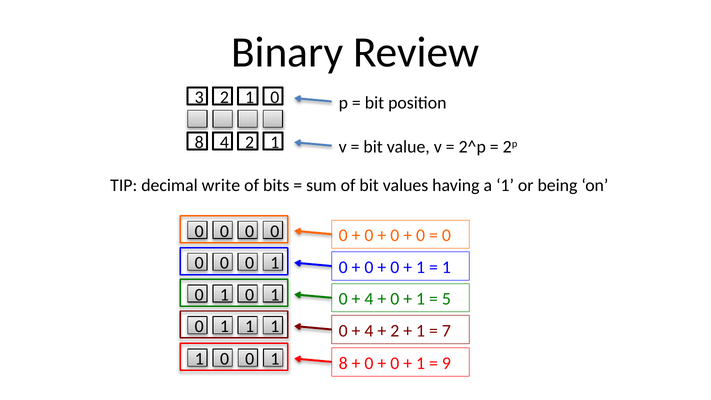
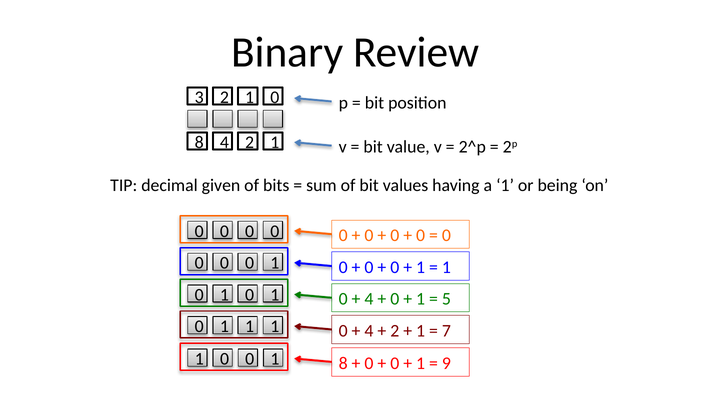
write: write -> given (221, 186)
